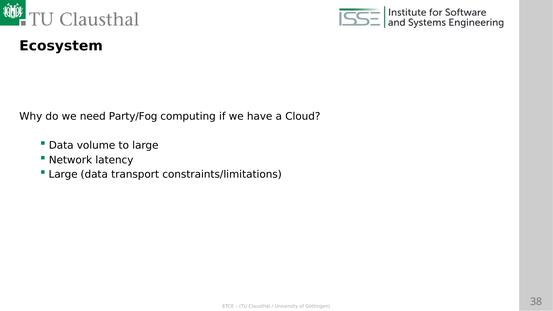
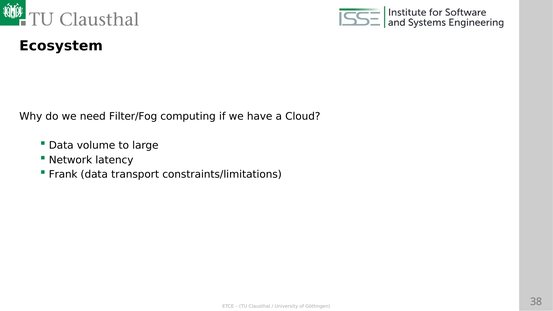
Party/Fog: Party/Fog -> Filter/Fog (133, 116)
Large: Large -> Frank (63, 175)
